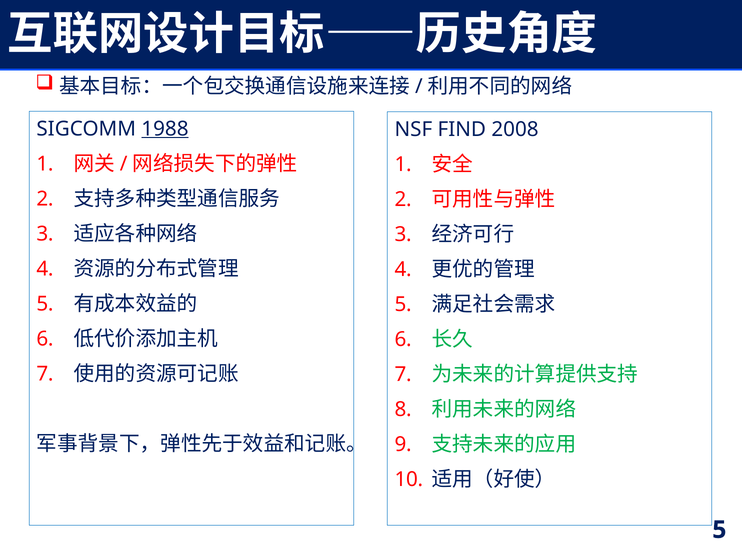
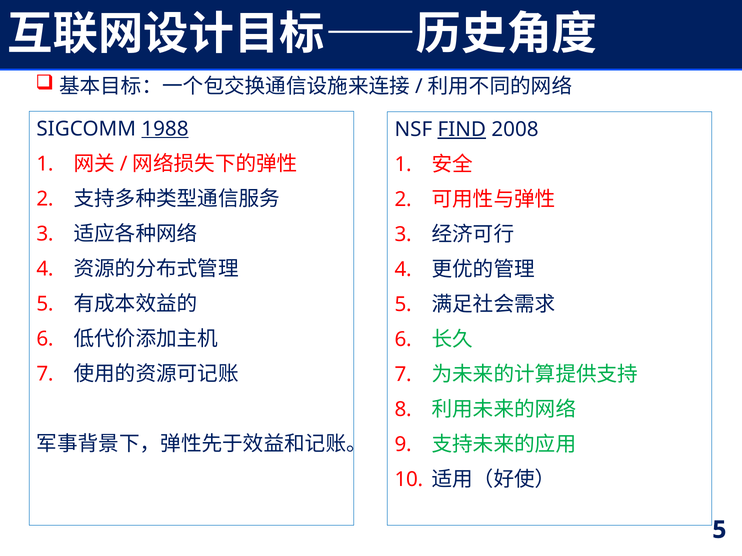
FIND underline: none -> present (462, 129)
